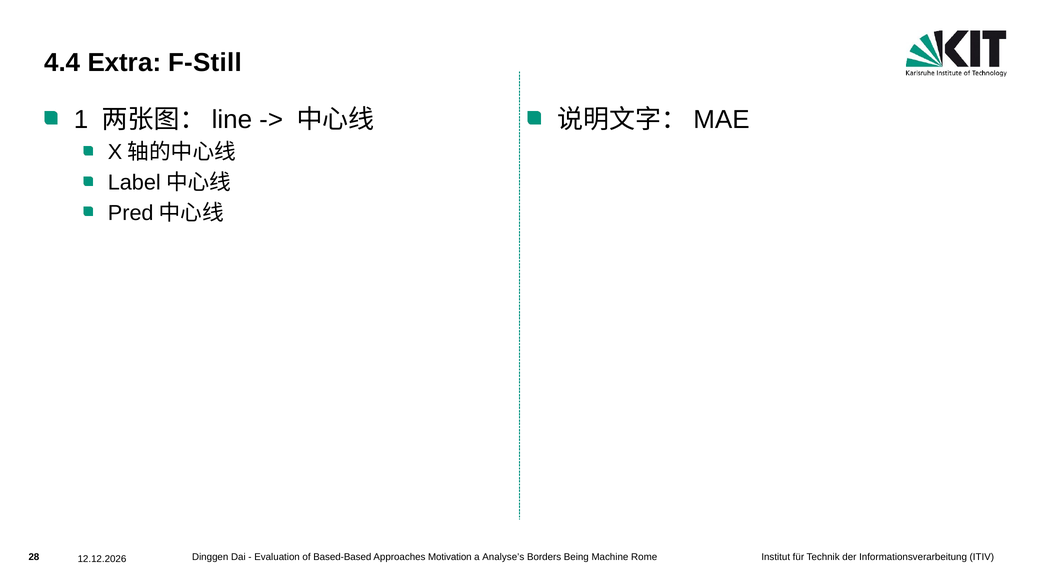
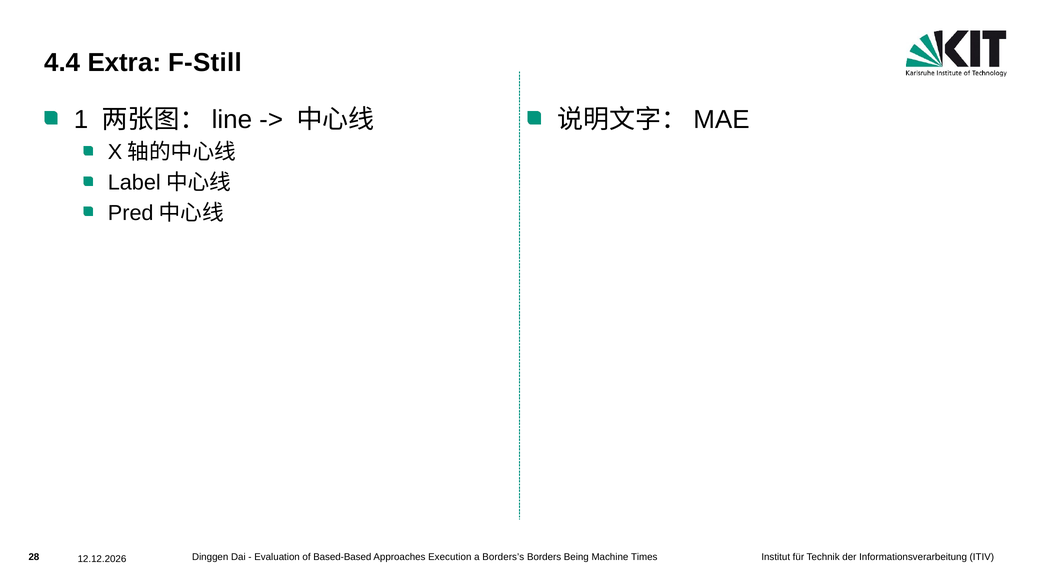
Motivation: Motivation -> Execution (450, 557)
Analyse’s: Analyse’s -> Borders’s (503, 557)
Rome: Rome -> Times (644, 557)
